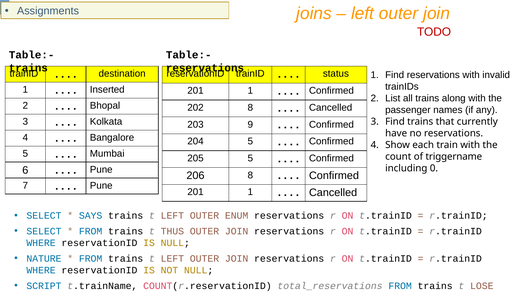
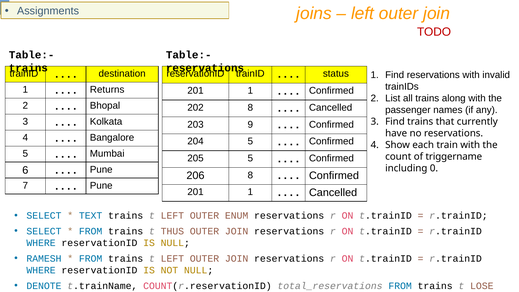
Inserted: Inserted -> Returns (107, 90)
SAYS: SAYS -> TEXT (91, 216)
NATURE: NATURE -> RAMESH (44, 259)
SCRIPT: SCRIPT -> DENOTE (44, 286)
